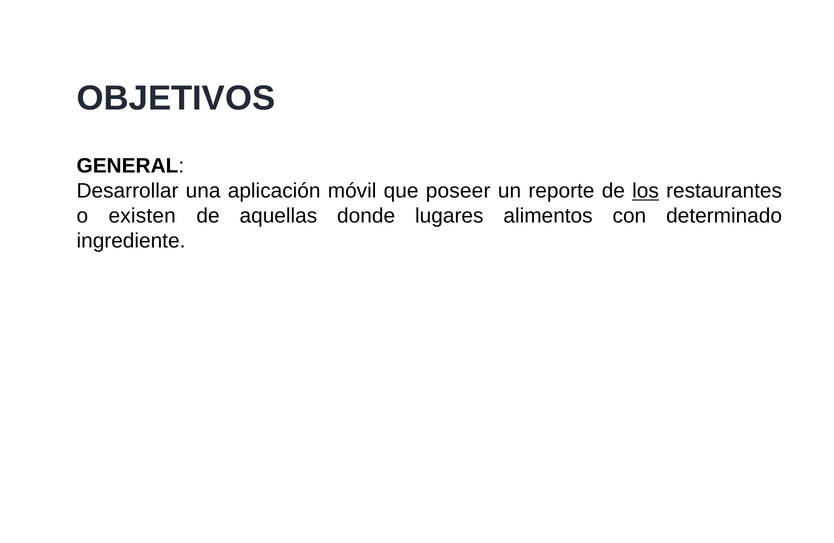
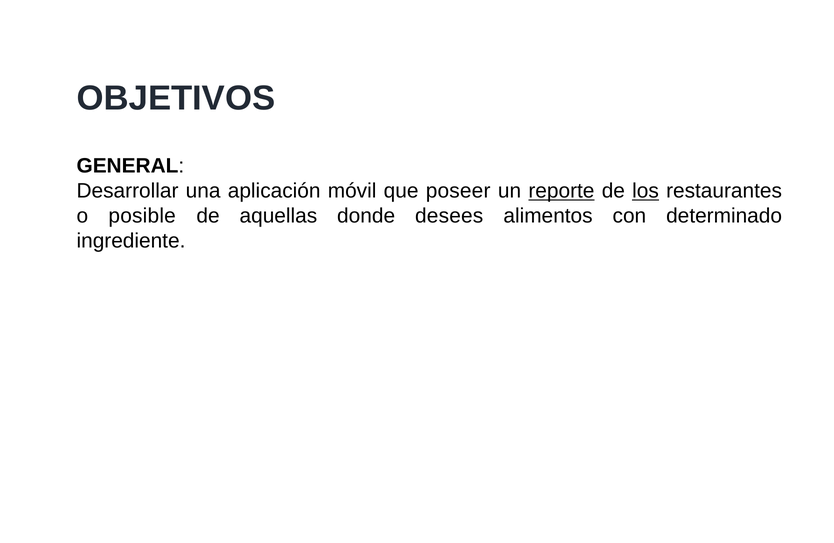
reporte underline: none -> present (561, 191)
existen: existen -> posible (142, 216)
lugares: lugares -> desees (449, 216)
